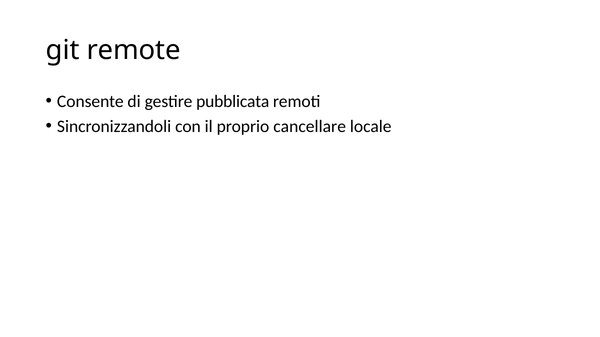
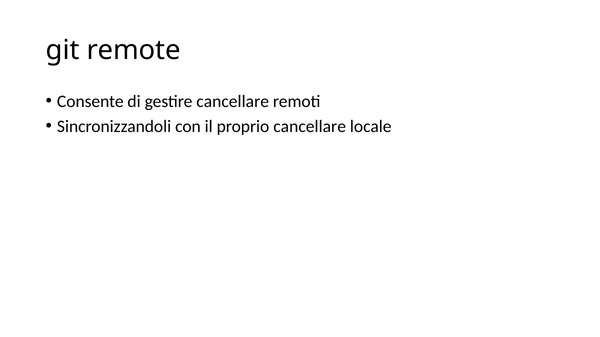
gestire pubblicata: pubblicata -> cancellare (233, 101)
